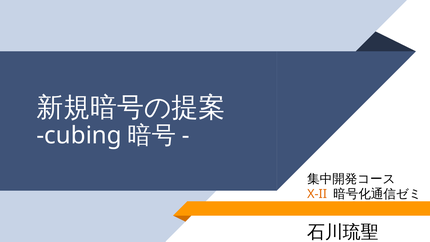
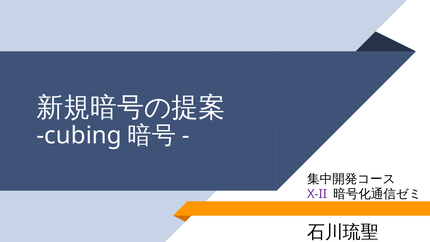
X-II colour: orange -> purple (317, 194)
